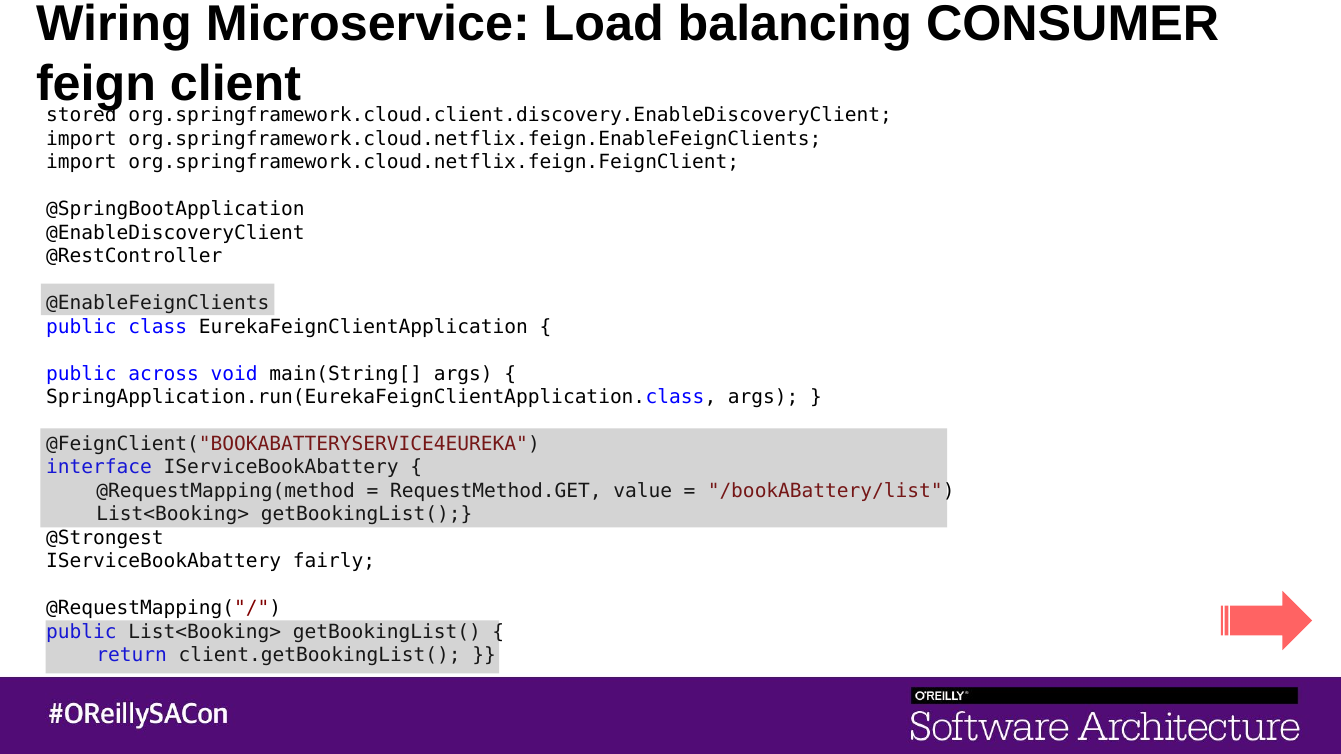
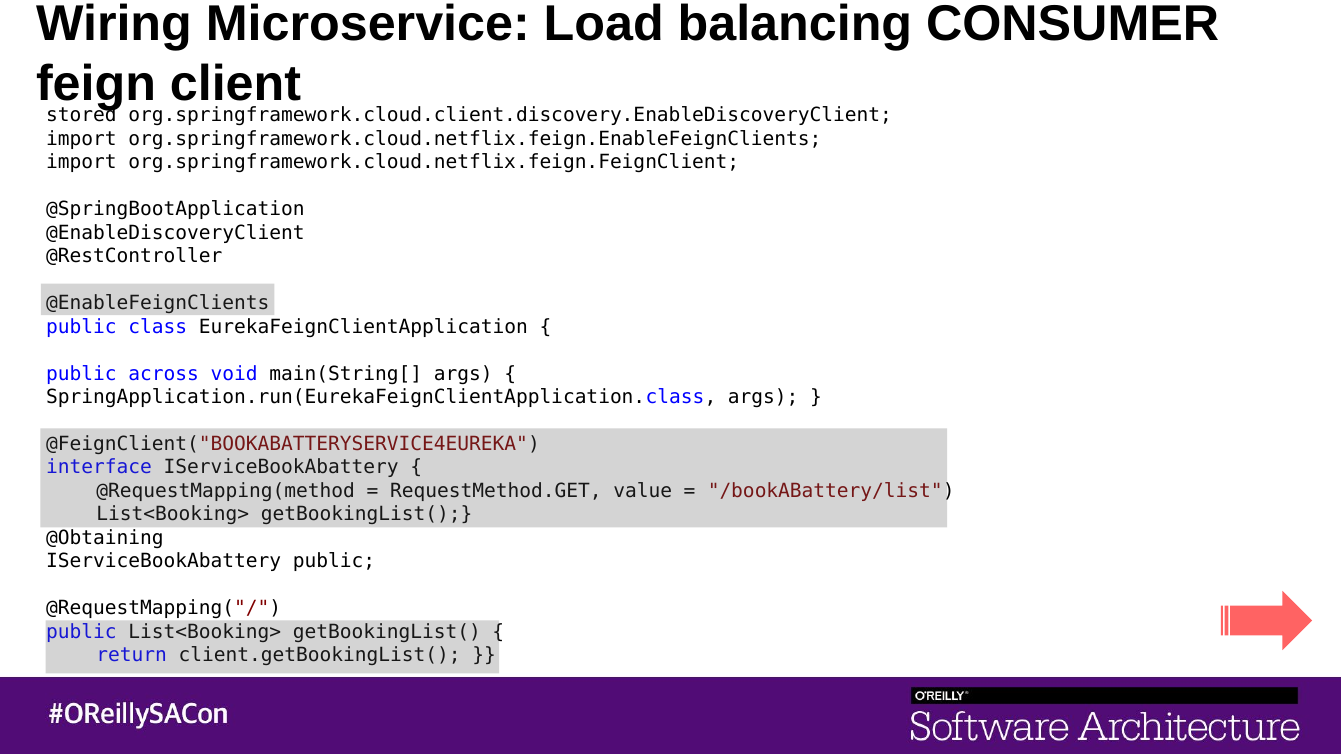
@Strongest: @Strongest -> @Obtaining (105, 538)
IServiceBookAbattery fairly: fairly -> public (334, 562)
